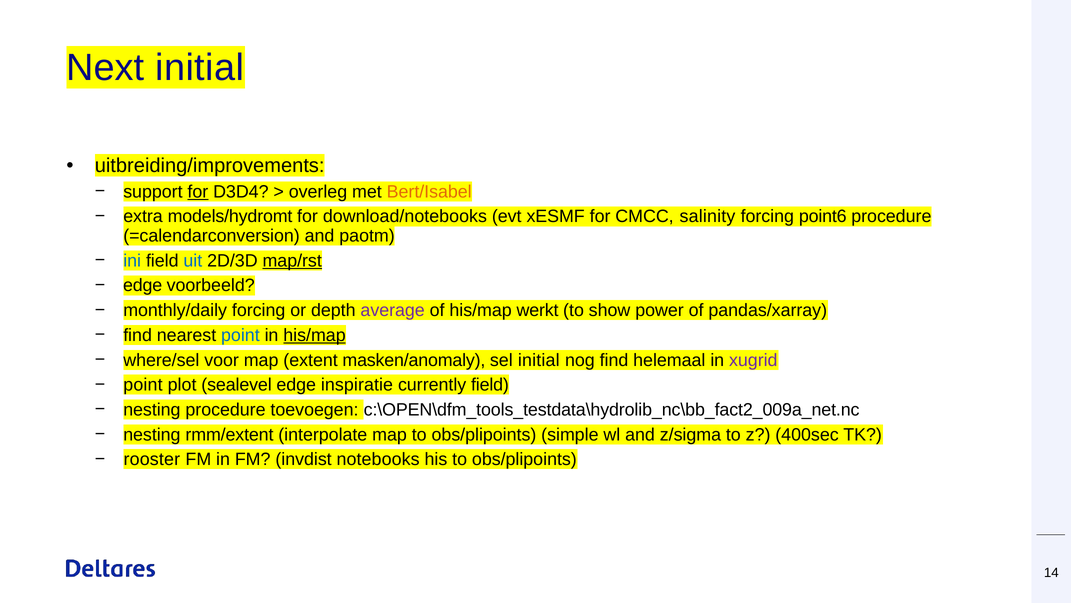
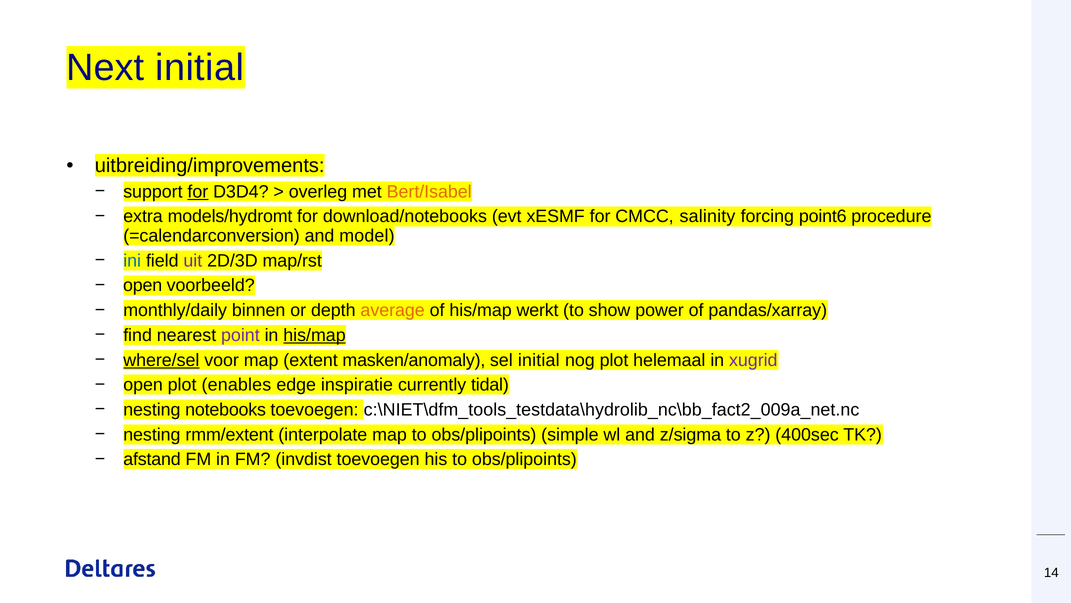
paotm: paotm -> model (367, 236)
uit colour: blue -> purple (193, 260)
map/rst underline: present -> none (292, 260)
edge: edge -> open (143, 285)
monthly/daily forcing: forcing -> binnen (259, 310)
average colour: purple -> orange (393, 310)
point colour: blue -> purple (240, 335)
where/sel underline: none -> present (161, 360)
nog find: find -> plot (614, 360)
point: point -> open (143, 385)
sealevel: sealevel -> enables (236, 385)
currently field: field -> tidal (490, 385)
nesting procedure: procedure -> notebooks (226, 409)
c:\OPEN\dfm_tools_testdata\hydrolib_nc\bb_fact2_009a_net.nc: c:\OPEN\dfm_tools_testdata\hydrolib_nc\bb_fact2_009a_net.nc -> c:\NIET\dfm_tools_testdata\hydrolib_nc\bb_fact2_009a_net.nc (612, 409)
rooster: rooster -> afstand (152, 459)
invdist notebooks: notebooks -> toevoegen (378, 459)
